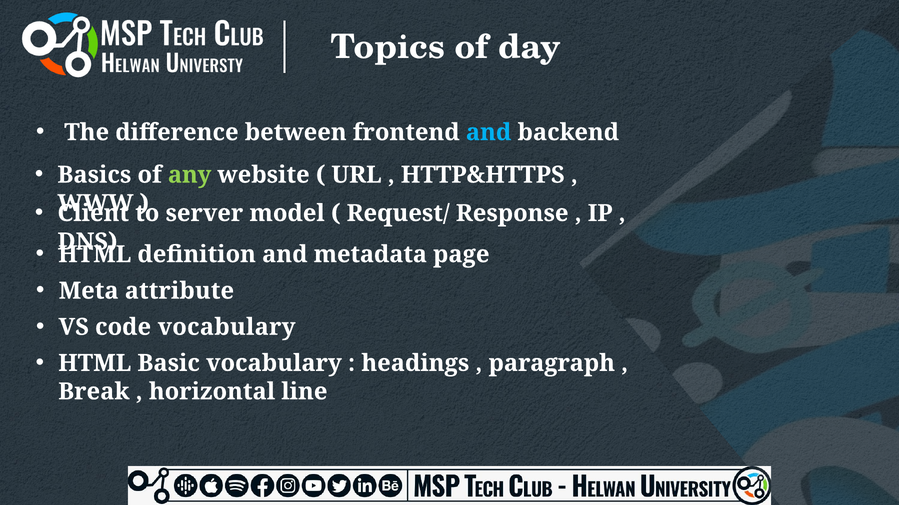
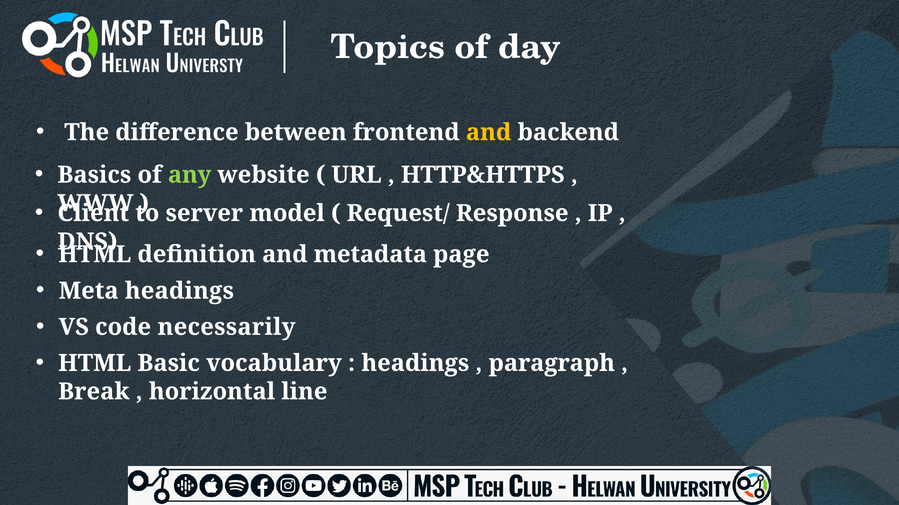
and colour: light blue -> yellow (489, 133)
Meta attribute: attribute -> headings (179, 291)
code vocabulary: vocabulary -> necessarily (227, 327)
